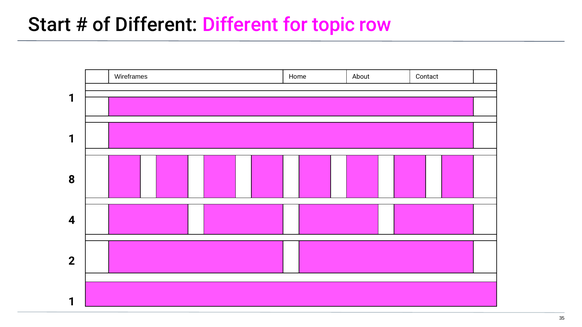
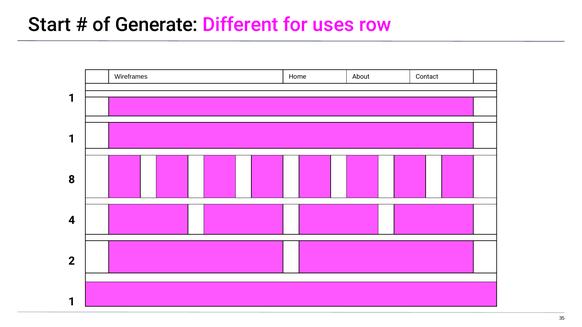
of Different: Different -> Generate (157, 25)
topic: topic -> uses (333, 25)
